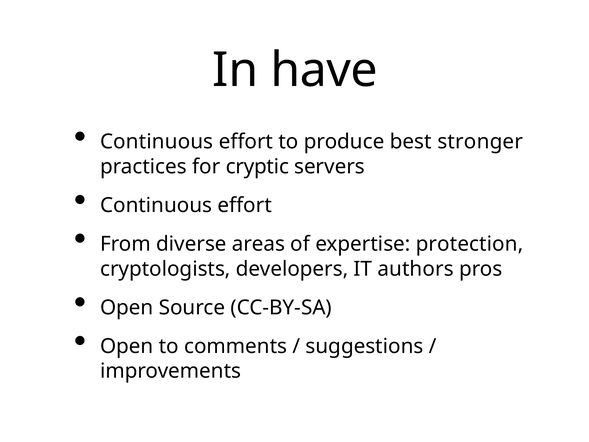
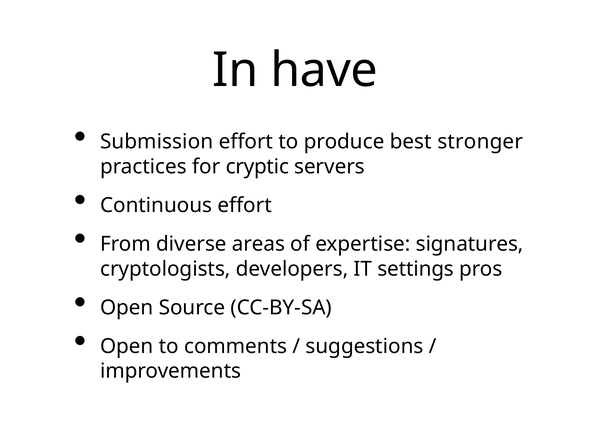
Continuous: Continuous -> Submission (157, 142)
protection: protection -> signatures (470, 244)
authors: authors -> settings (416, 269)
